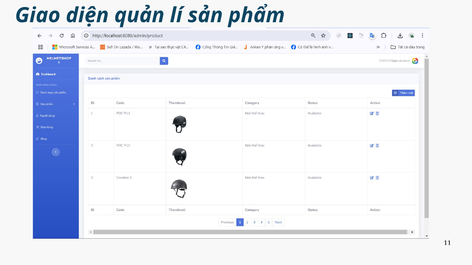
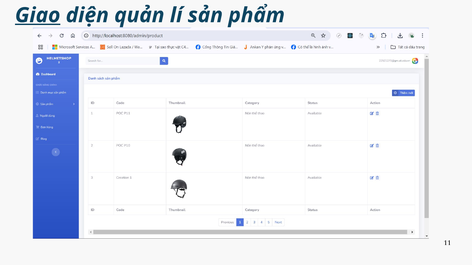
Giao underline: none -> present (38, 15)
